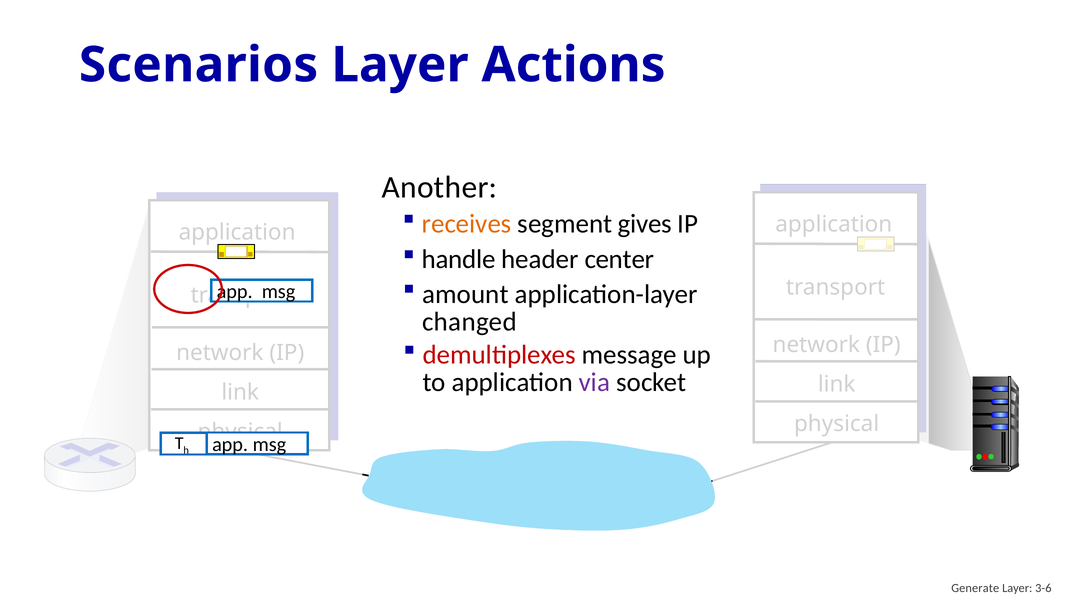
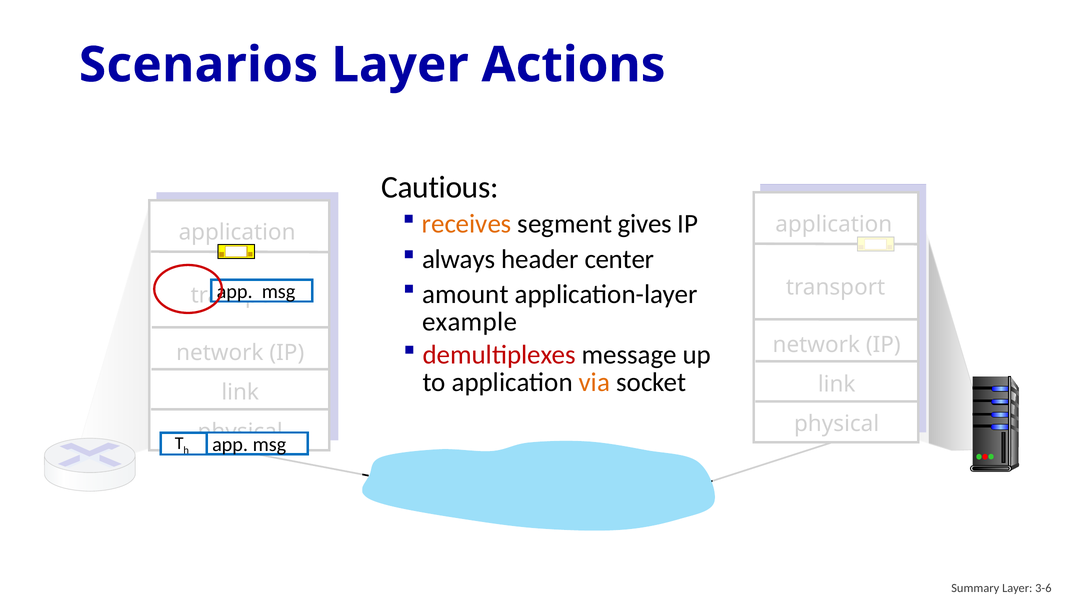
Another: Another -> Cautious (440, 187)
handle: handle -> always (459, 259)
changed: changed -> example (470, 322)
via colour: purple -> orange (594, 382)
Generate: Generate -> Summary (975, 588)
